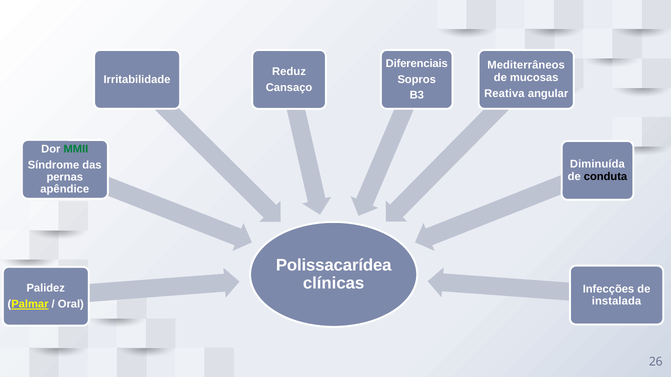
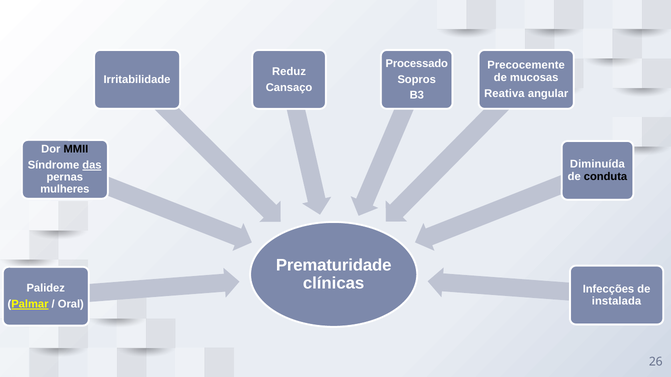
Diferenciais: Diferenciais -> Processado (417, 63)
Mediterrâneos: Mediterrâneos -> Precocemente (526, 65)
MMII colour: green -> black (76, 149)
das underline: none -> present (92, 165)
apêndice: apêndice -> mulheres (65, 190)
Polissacarídea: Polissacarídea -> Prematuridade (334, 266)
